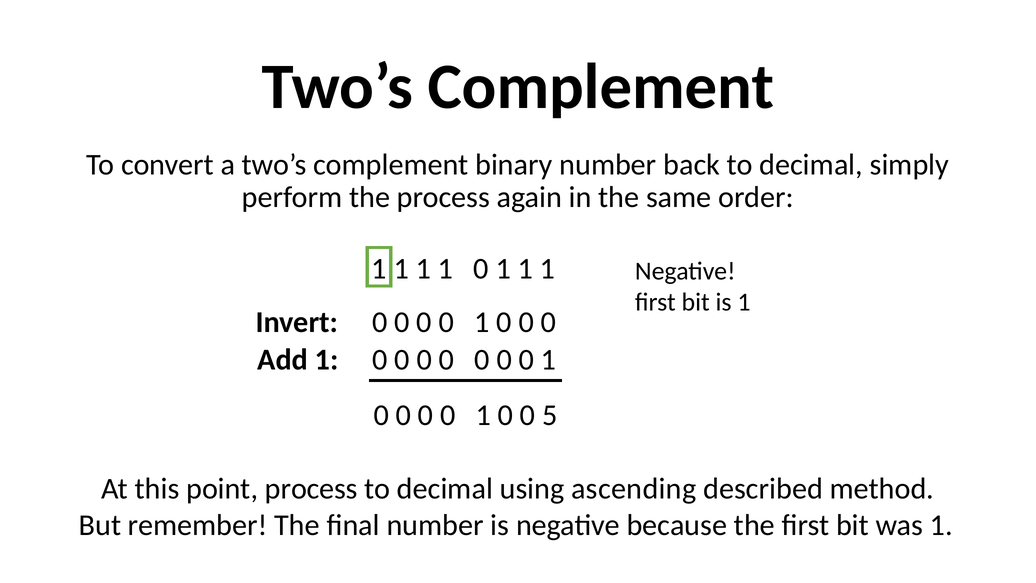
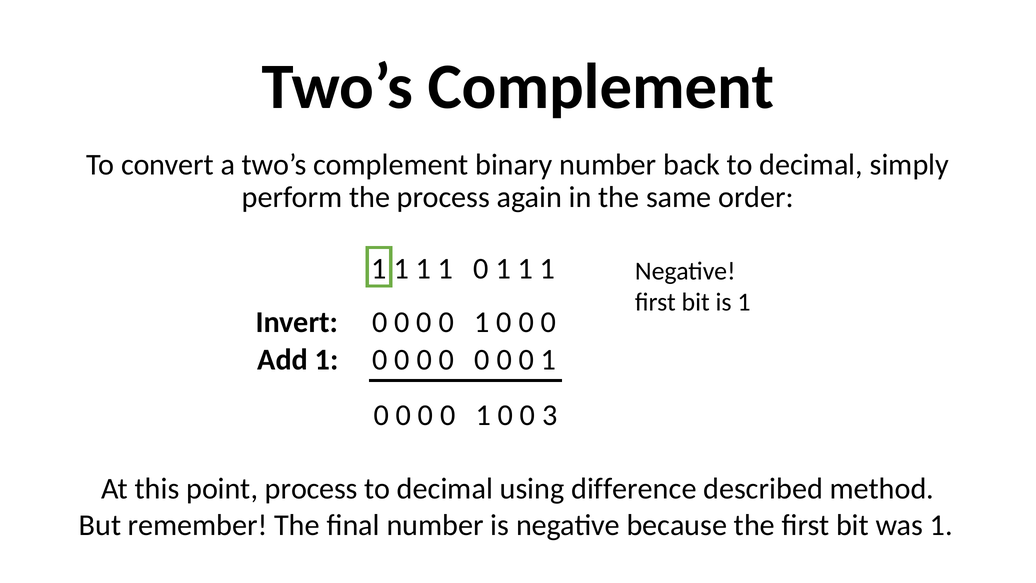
5: 5 -> 3 (550, 415)
ascending: ascending -> difference (634, 489)
